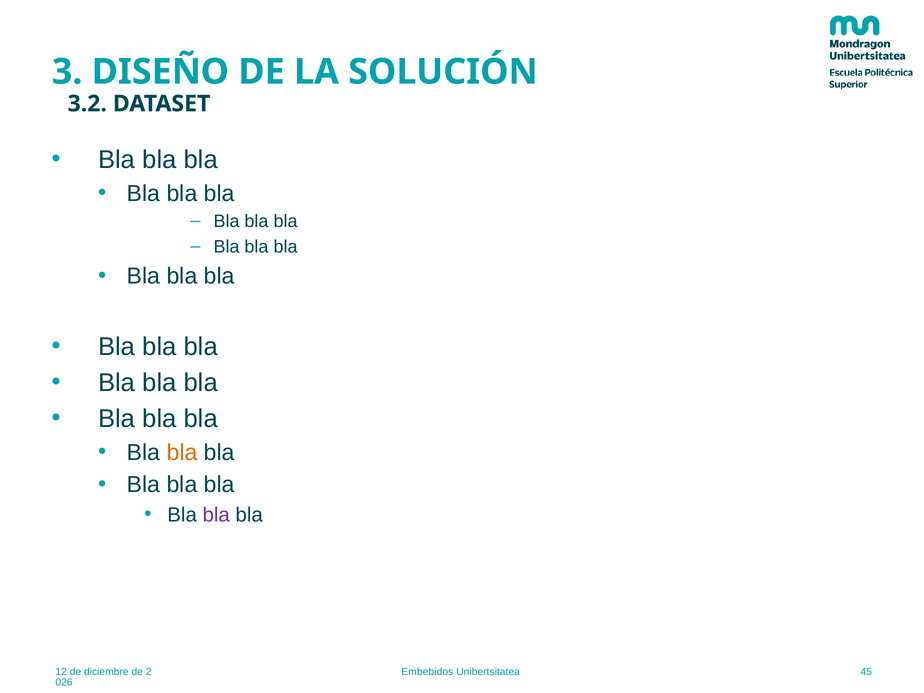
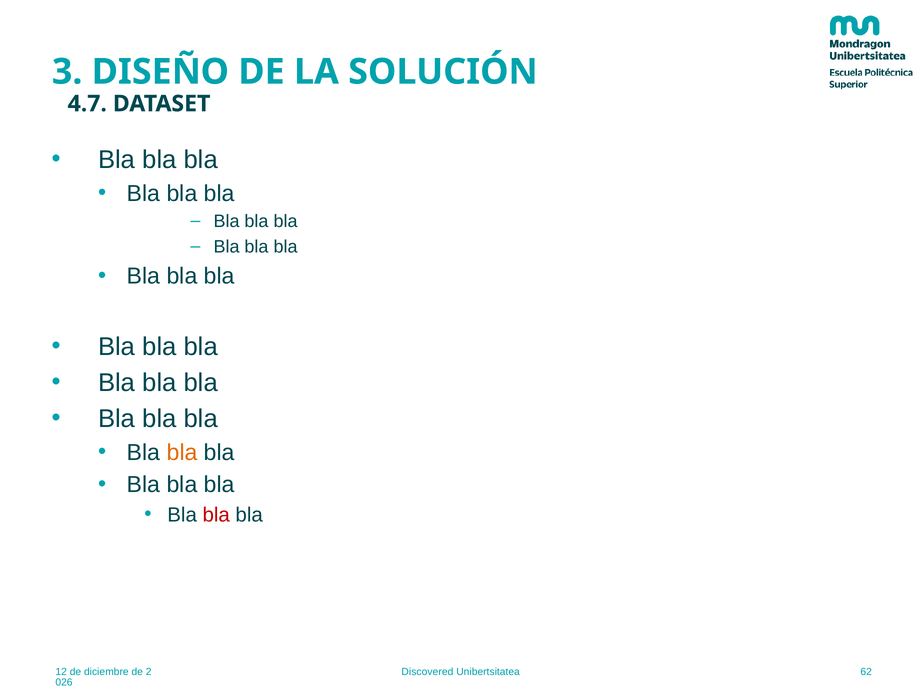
3.2: 3.2 -> 4.7 (87, 104)
bla colour: purple -> red (216, 515)
Embebidos: Embebidos -> Discovered (427, 672)
45: 45 -> 62 (866, 672)
